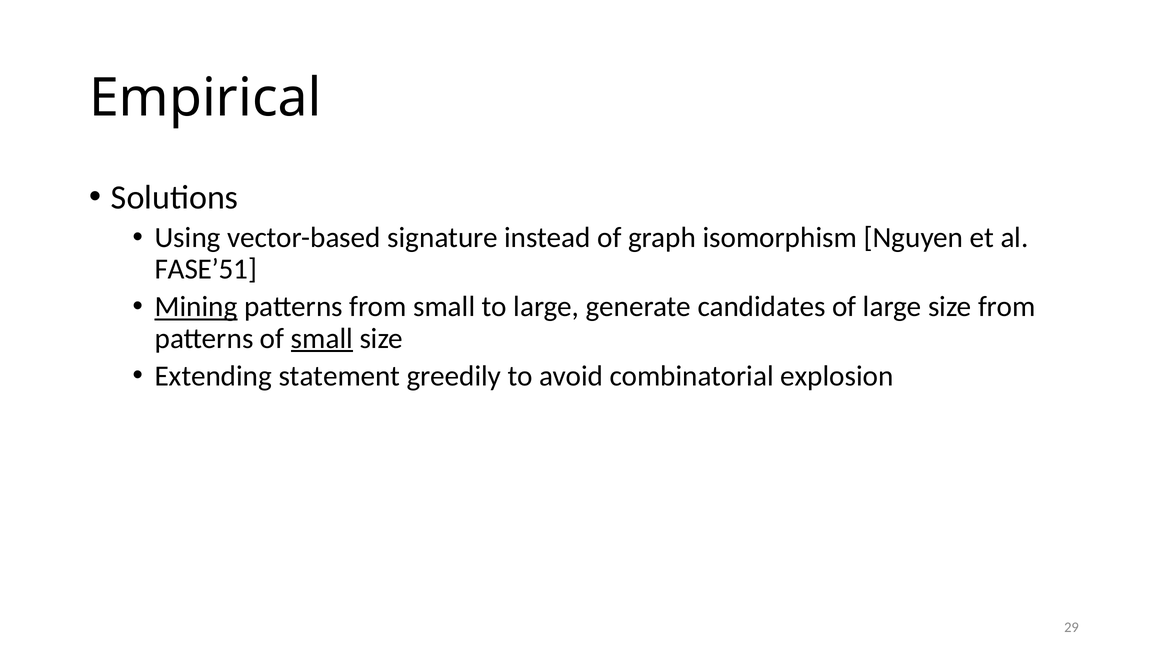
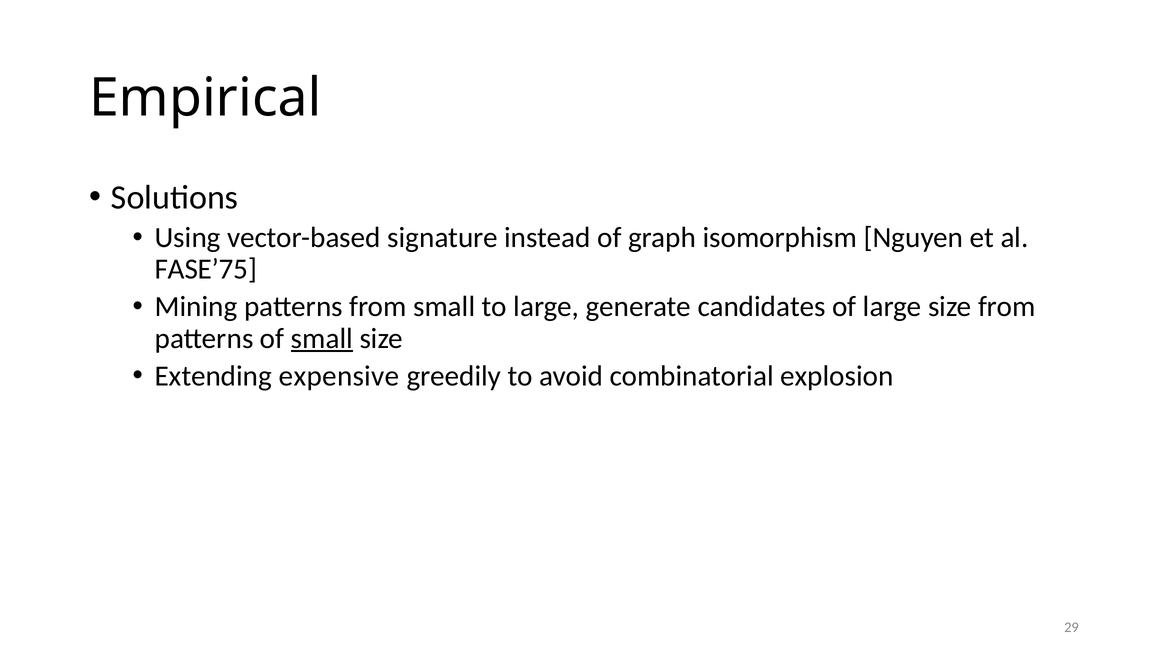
FASE’51: FASE’51 -> FASE’75 (206, 269)
Mining underline: present -> none (196, 307)
statement: statement -> expensive (339, 376)
